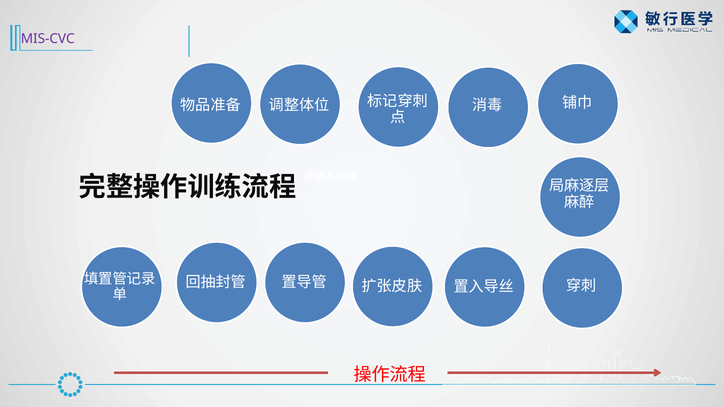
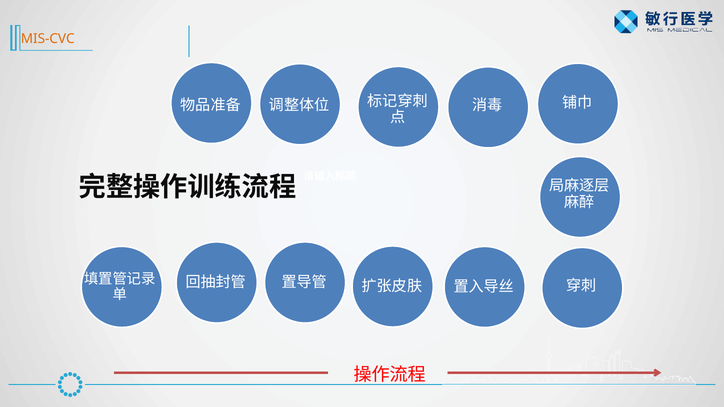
MIS-CVC colour: purple -> orange (48, 39)
